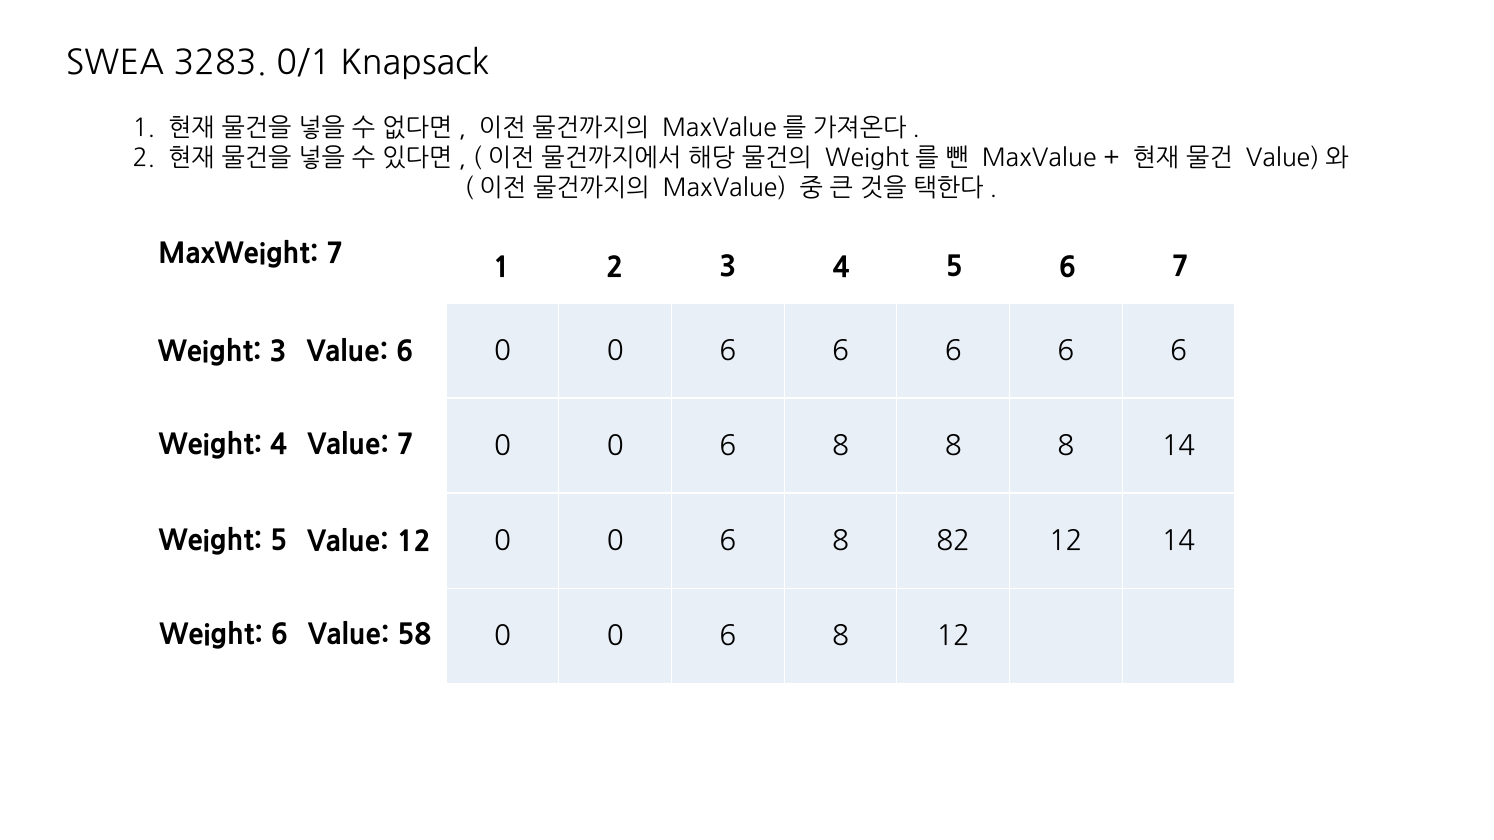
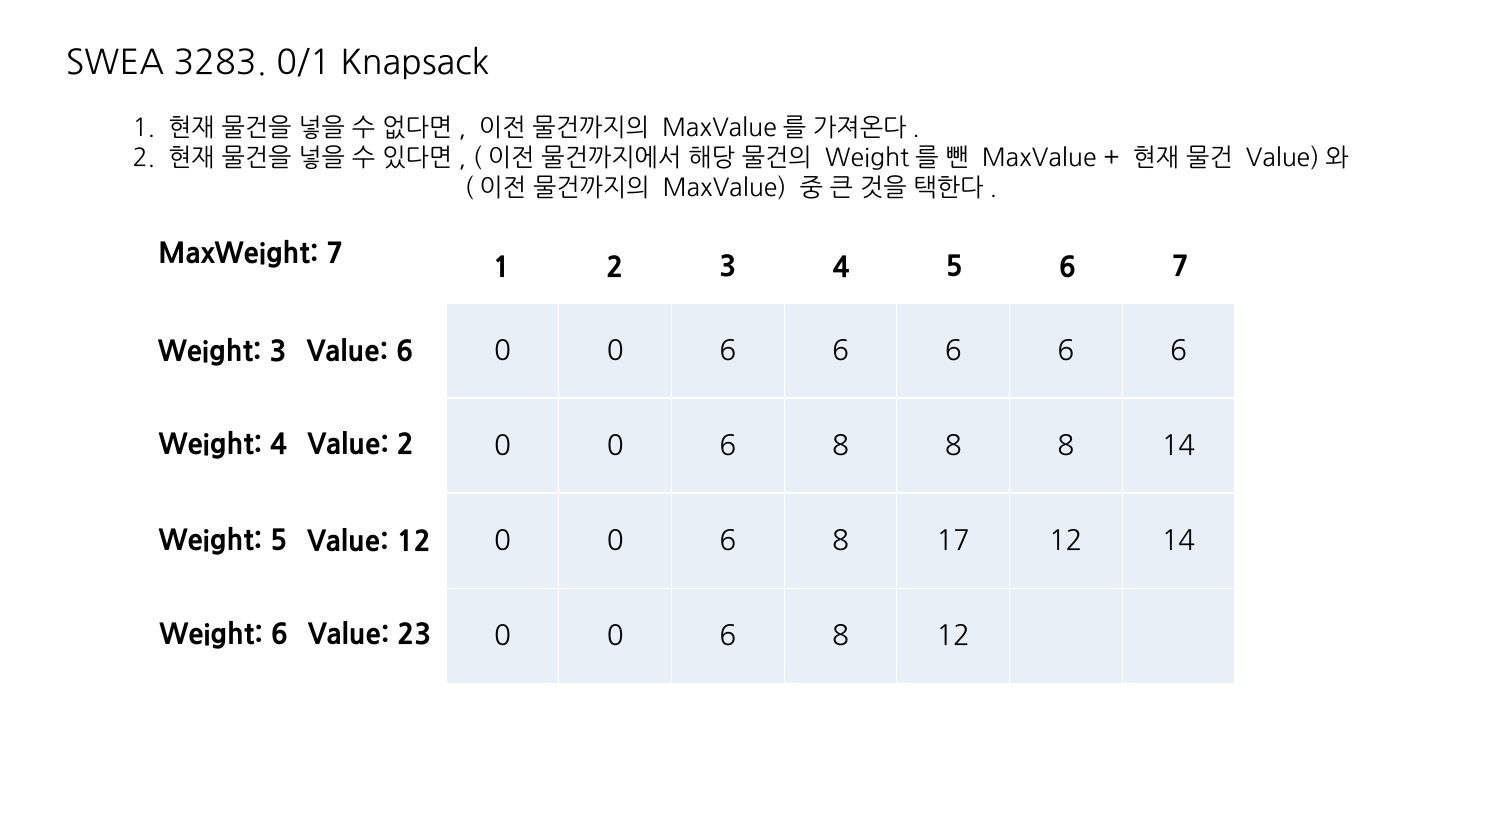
Value 7: 7 -> 2 (405, 446)
82: 82 -> 17 (953, 542)
58: 58 -> 23 (414, 635)
